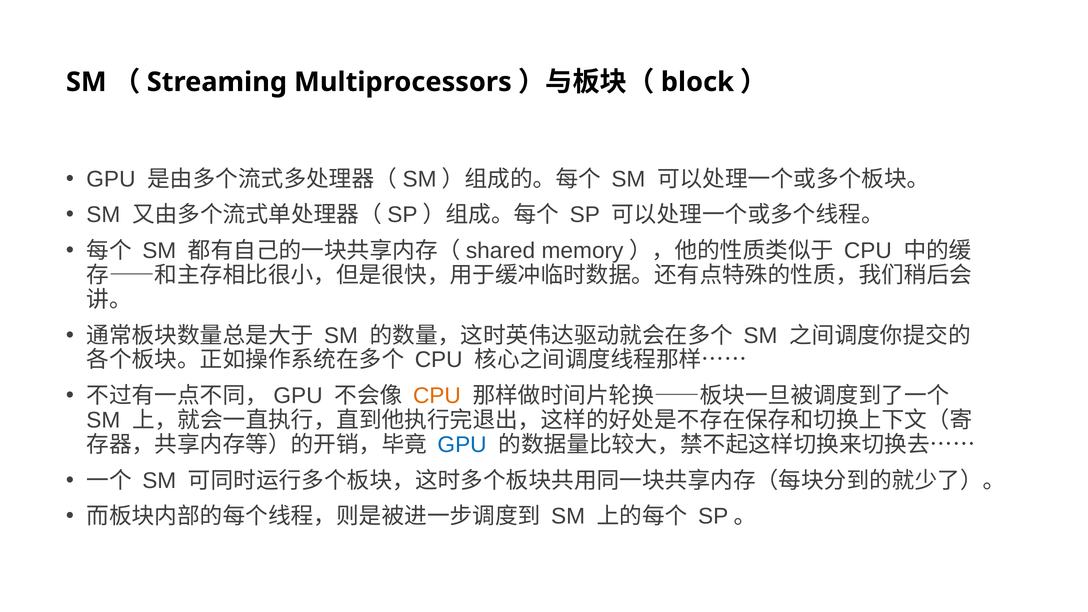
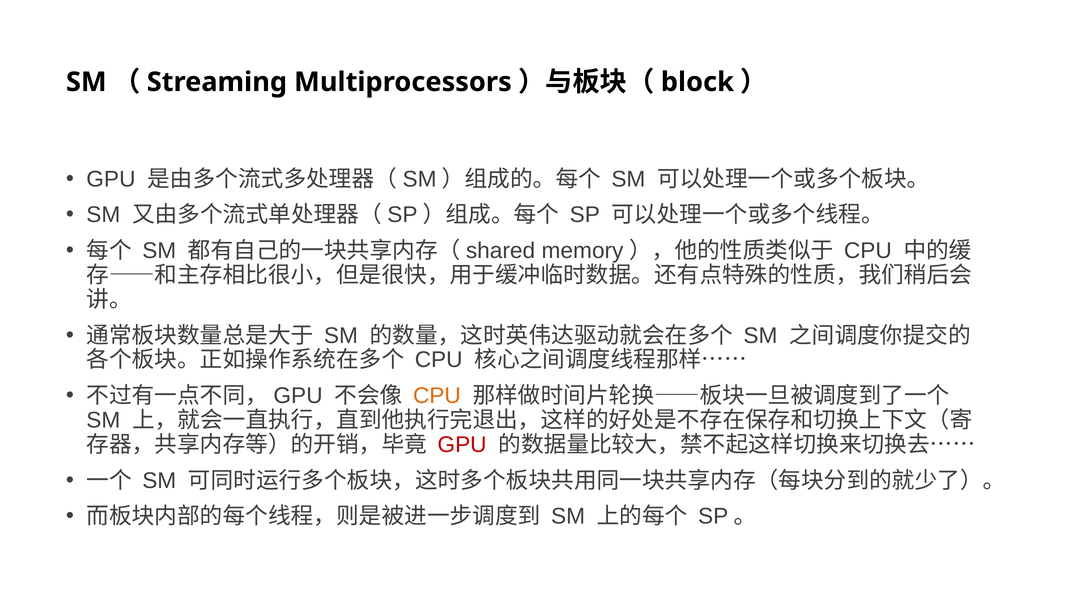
GPU colour: blue -> red (462, 445)
